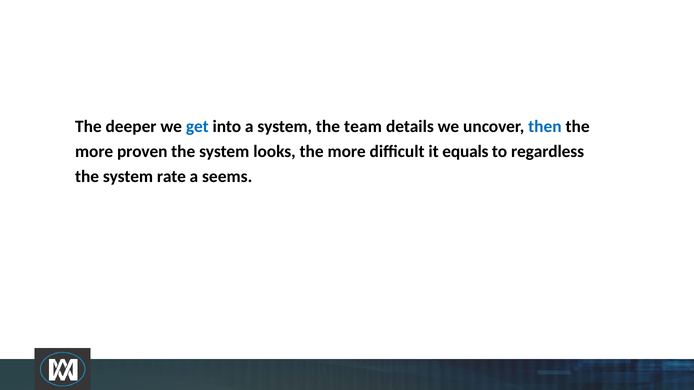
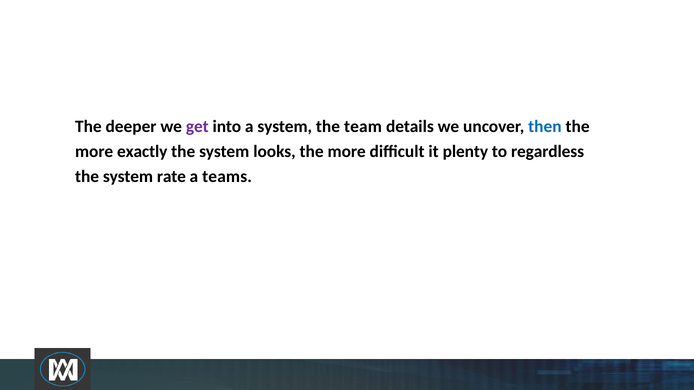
get colour: blue -> purple (197, 127)
proven: proven -> exactly (142, 152)
equals: equals -> plenty (465, 152)
seems: seems -> teams (227, 177)
